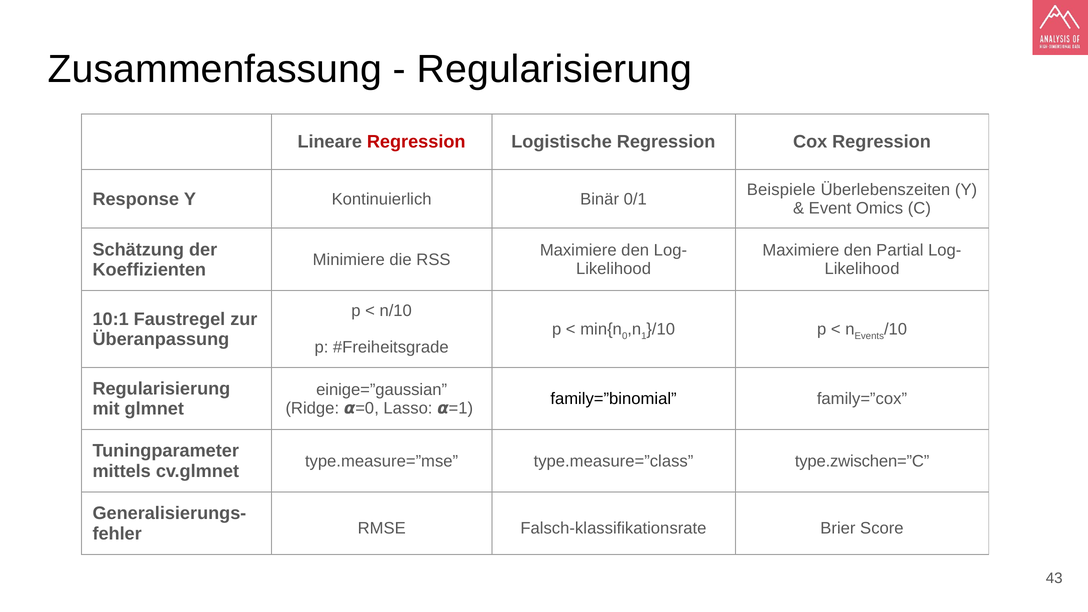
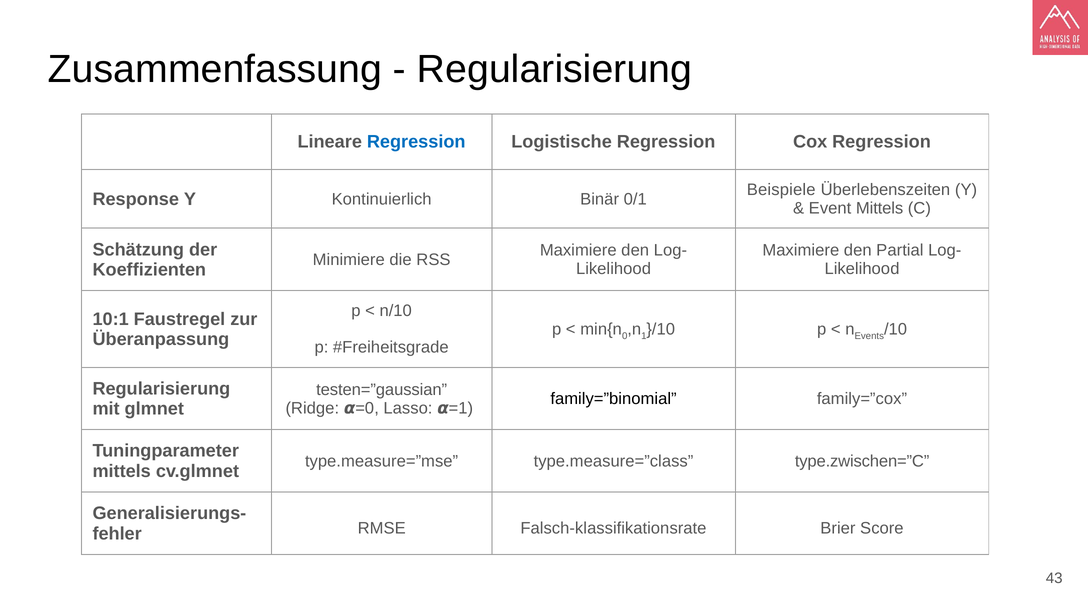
Regression colour: red -> blue (416, 142)
Event Omics: Omics -> Mittels (880, 208)
einige=”gaussian: einige=”gaussian -> testen=”gaussian (382, 390)
